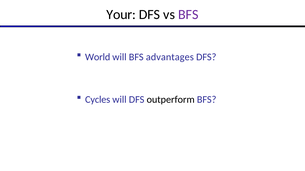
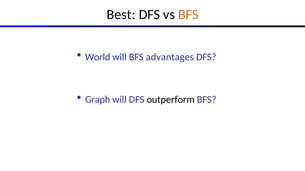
Your: Your -> Best (121, 15)
BFS colour: purple -> orange (188, 15)
Cycles: Cycles -> Graph (98, 100)
